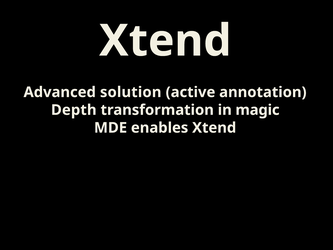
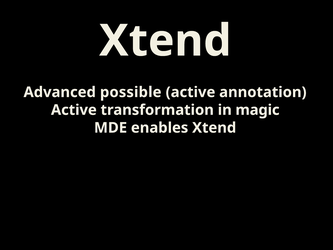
solution: solution -> possible (131, 92)
Depth: Depth -> Active (74, 110)
